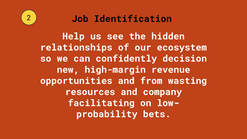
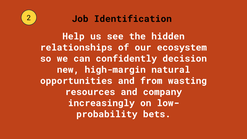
revenue: revenue -> natural (171, 70)
facilitating: facilitating -> increasingly (101, 103)
